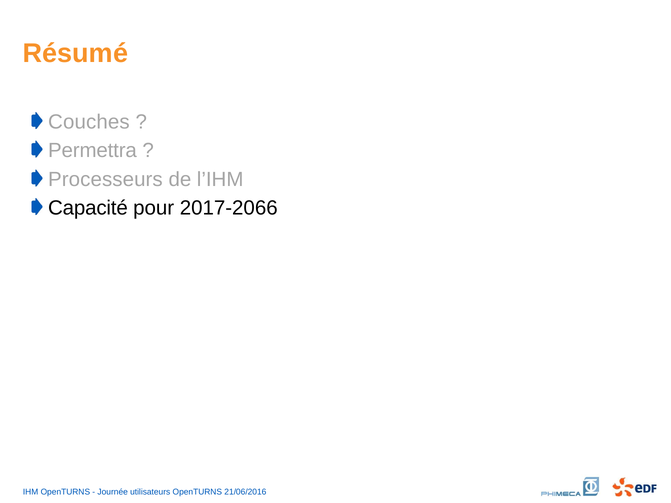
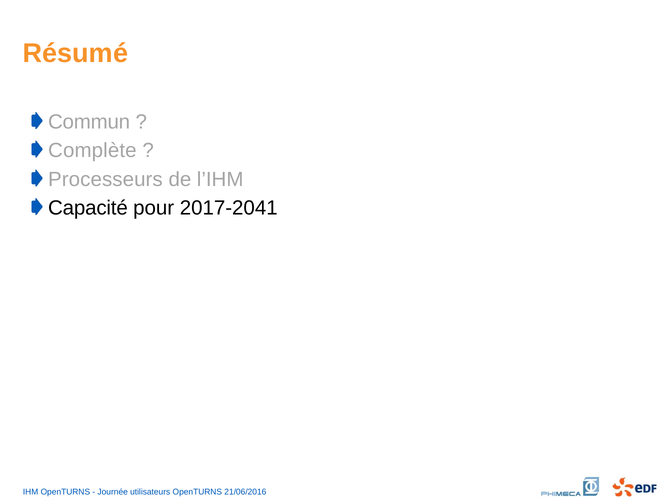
Couches: Couches -> Commun (89, 122)
Permettra: Permettra -> Complète (92, 151)
2017-2066: 2017-2066 -> 2017-2041 (229, 208)
